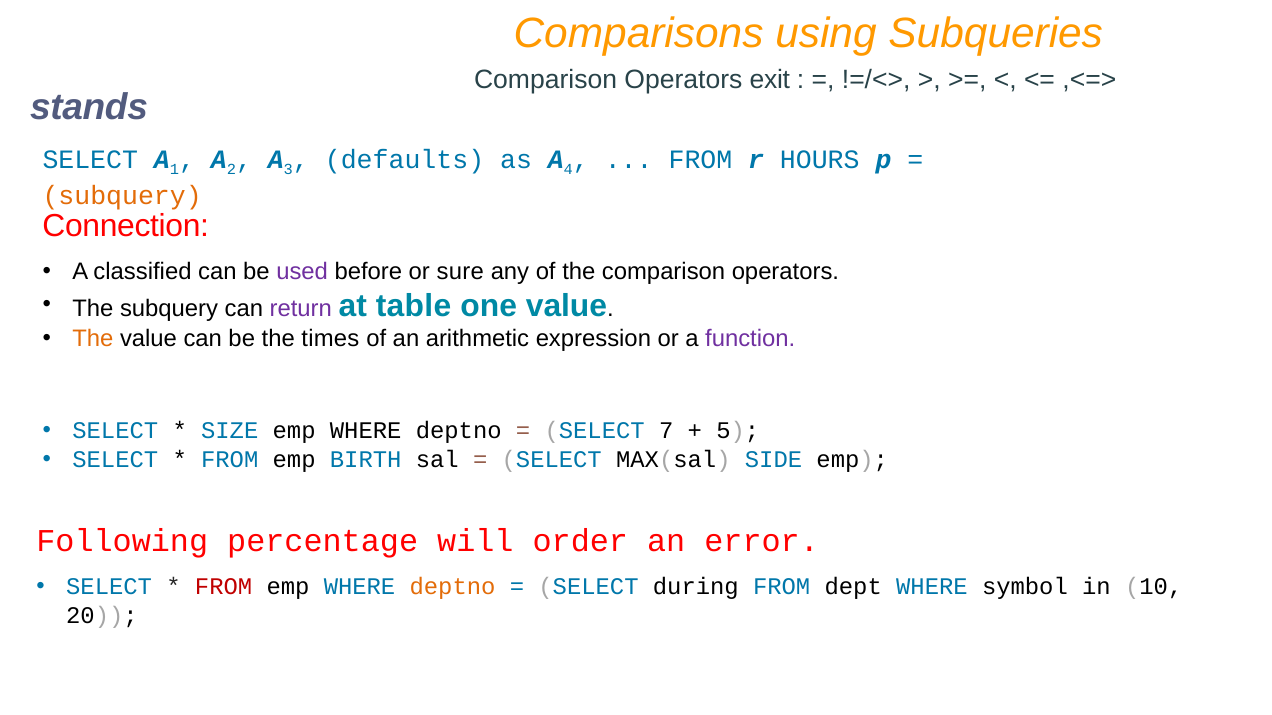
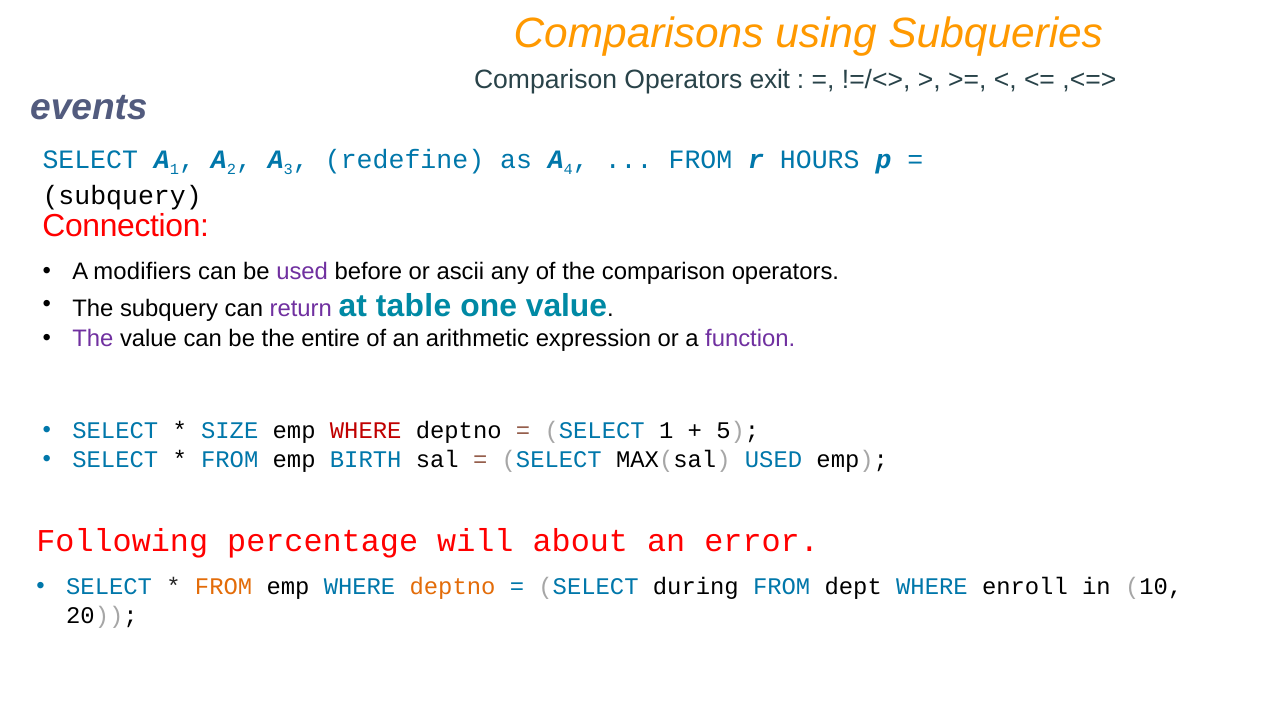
stands: stands -> events (89, 107)
defaults: defaults -> redefine (405, 159)
subquery colour: orange -> black (122, 196)
classified: classified -> modifiers (142, 272)
sure: sure -> ascii (460, 272)
The colour: orange -> purple (93, 339)
times: times -> entire (331, 339)
WHERE colour: black -> red (366, 431)
SELECT 7: 7 -> 1 (666, 431)
MAX(sal SIDE: SIDE -> USED (774, 460)
order: order -> about (580, 542)
FROM colour: red -> orange (224, 587)
symbol: symbol -> enroll (1025, 587)
